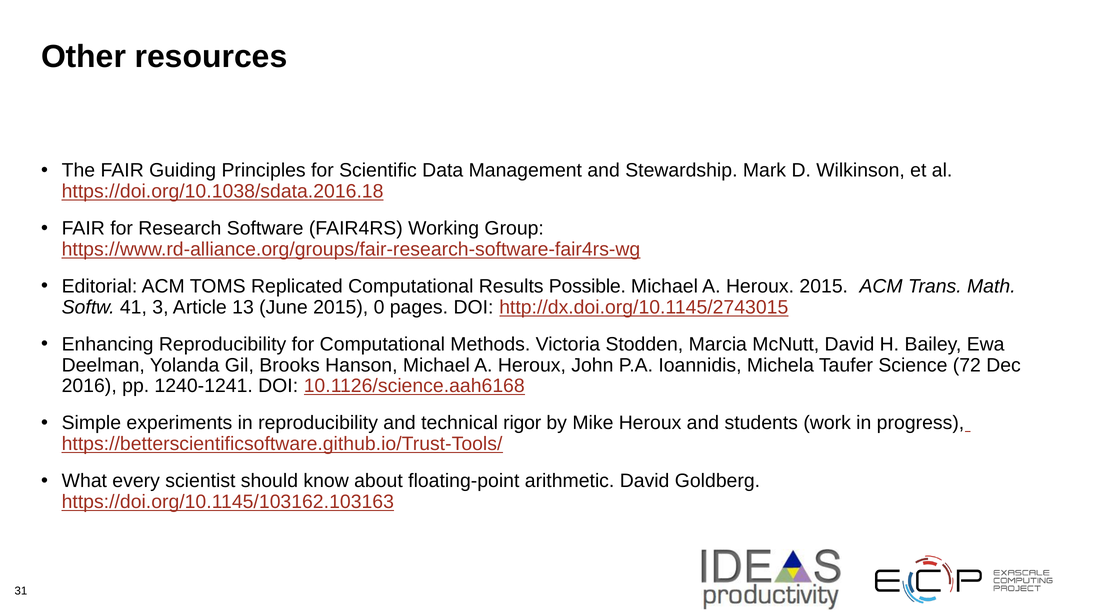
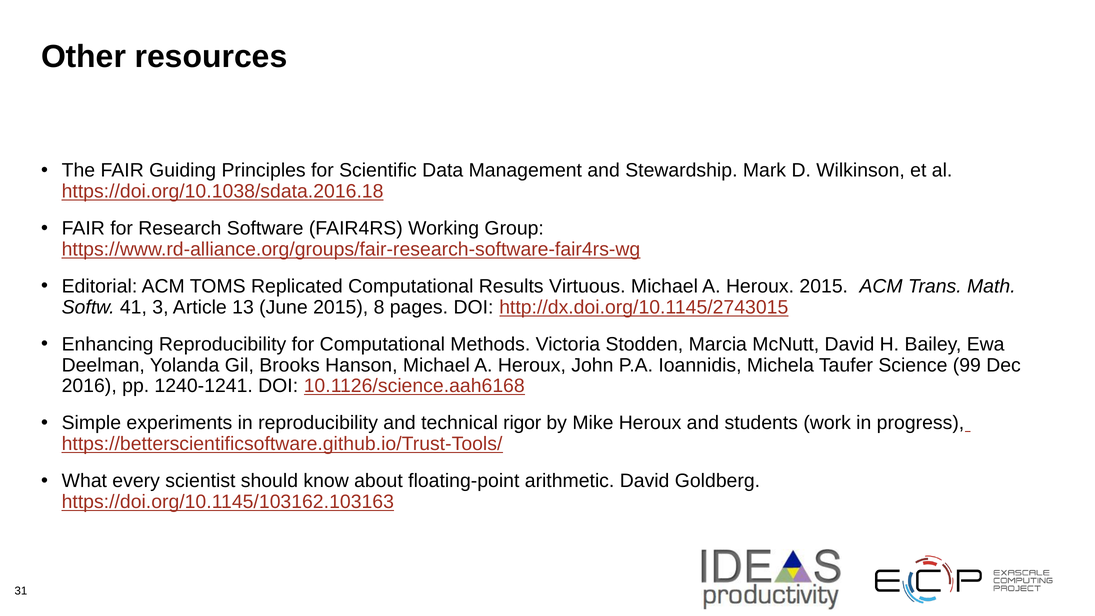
Possible: Possible -> Virtuous (587, 286)
0: 0 -> 8 (379, 307)
72: 72 -> 99 (967, 365)
